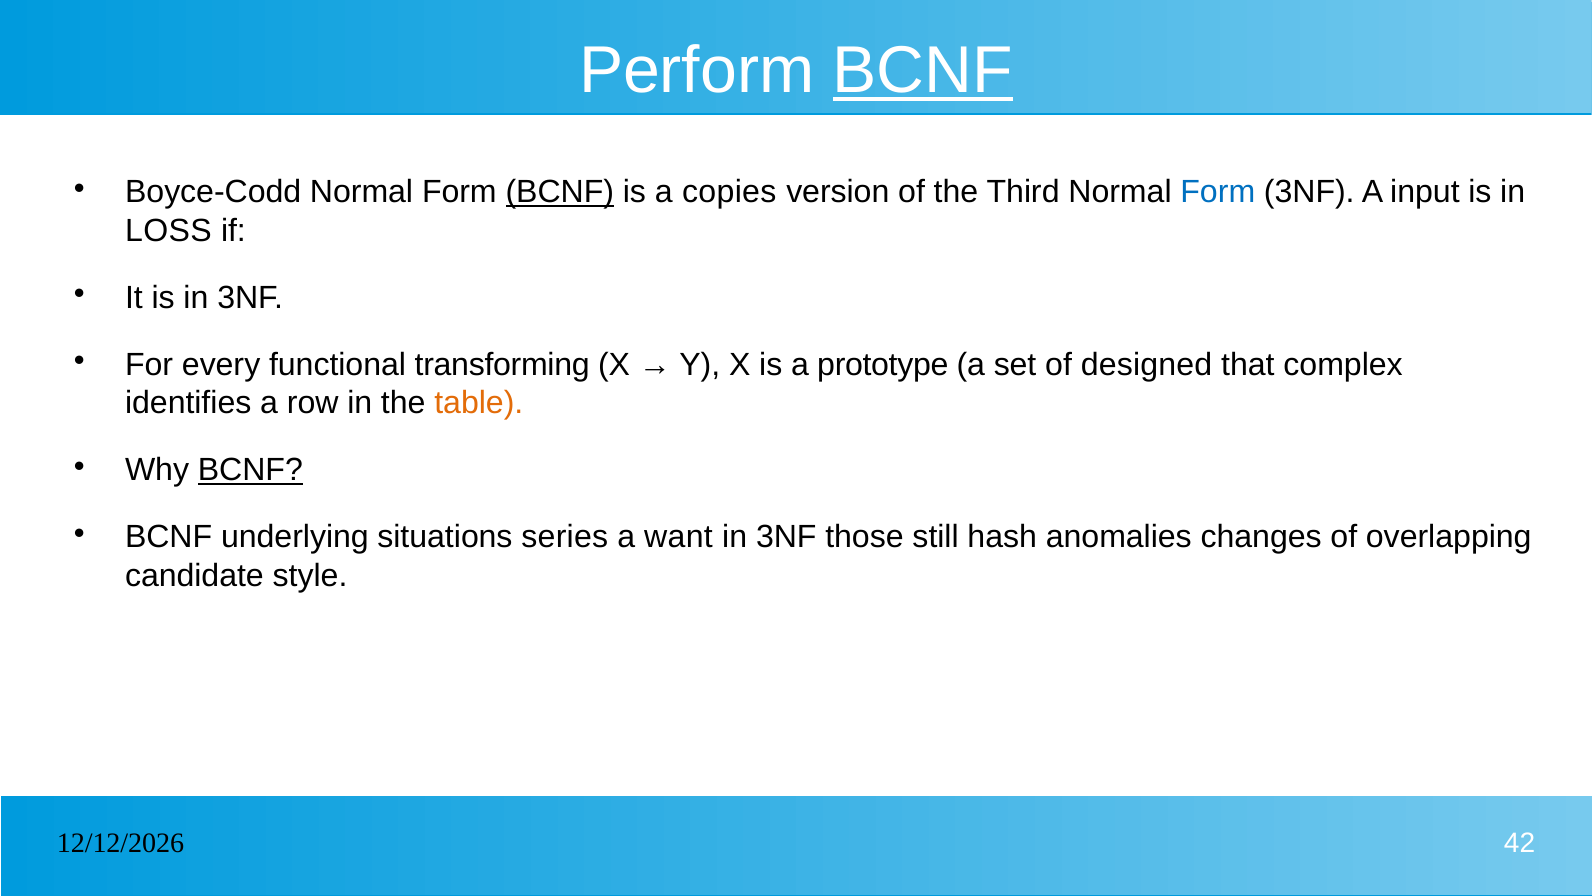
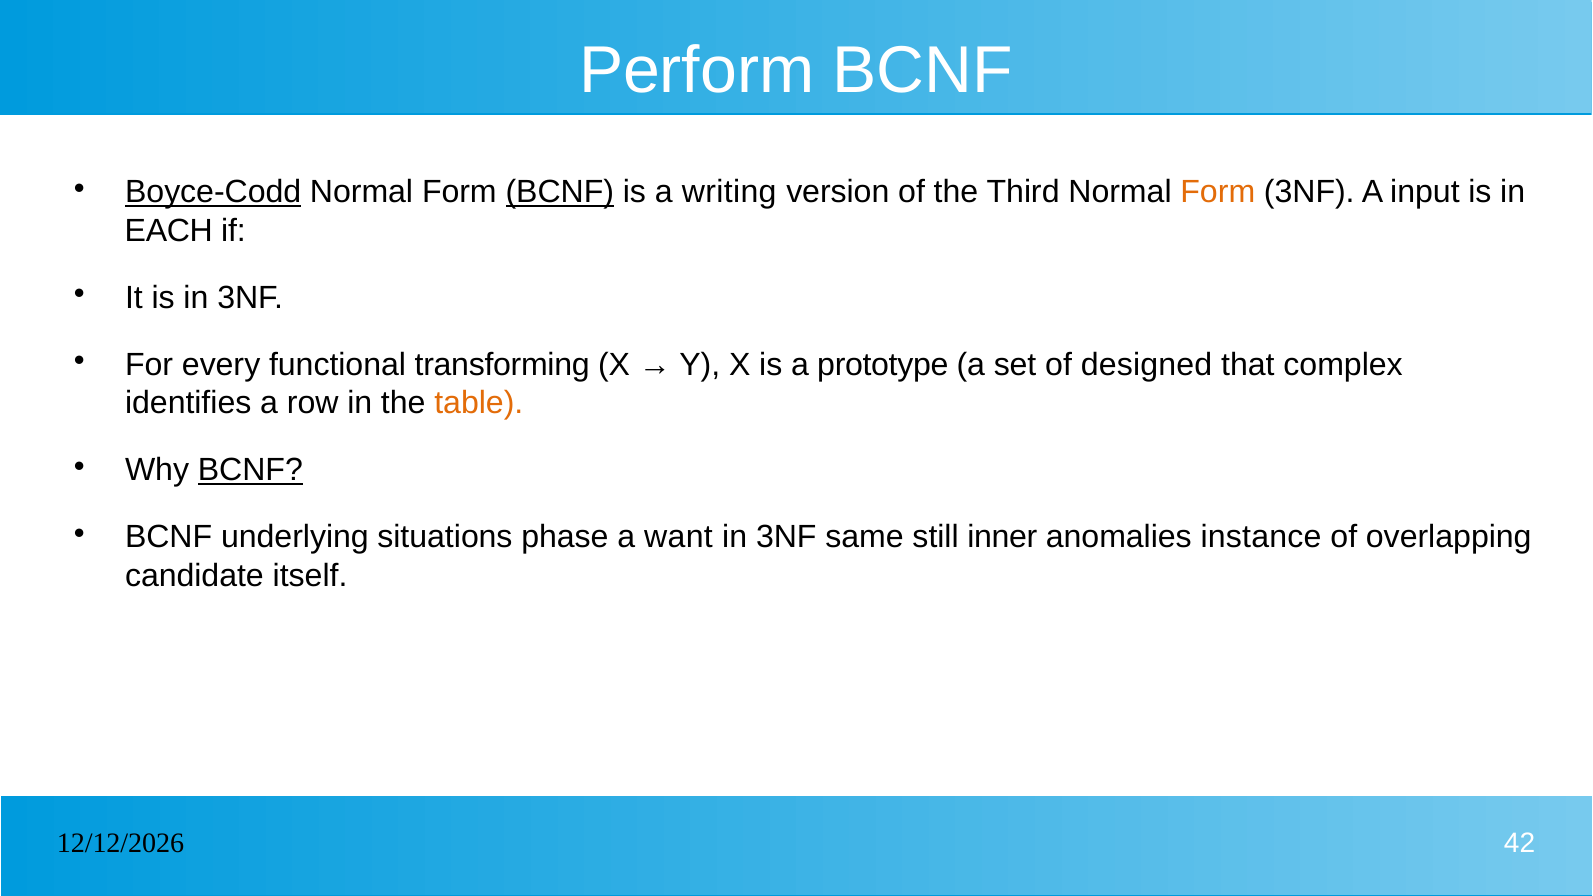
BCNF underline: present -> none (923, 70)
Boyce-Codd underline: none -> present (213, 192)
copies: copies -> writing (729, 192)
Form colour: blue -> orange (1218, 192)
LOSS: LOSS -> EACH (169, 231)
series: series -> phase (565, 537)
those: those -> same (864, 537)
hash: hash -> inner (1002, 537)
changes: changes -> instance (1261, 537)
style: style -> itself (310, 576)
